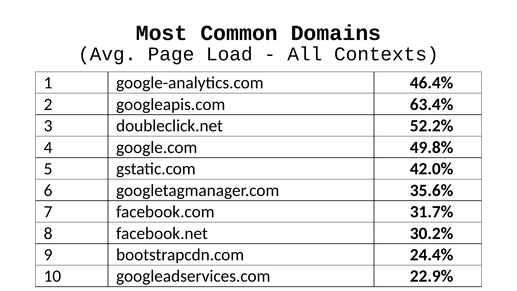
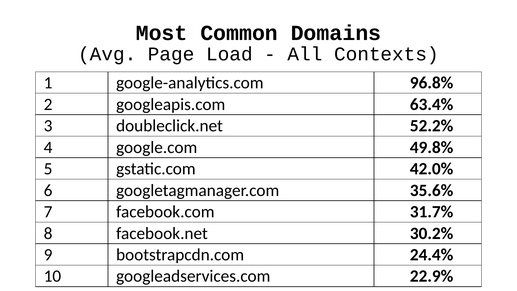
46.4%: 46.4% -> 96.8% (432, 83)
